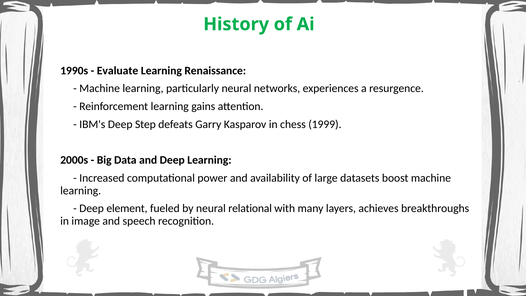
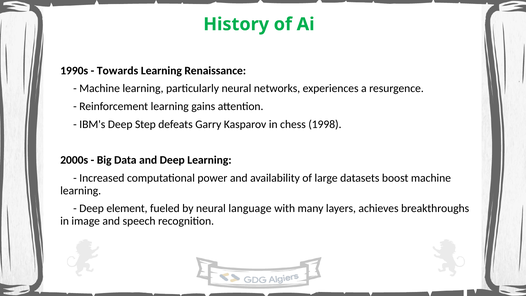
Evaluate: Evaluate -> Towards (118, 71)
1999: 1999 -> 1998 (325, 124)
relational: relational -> language (250, 208)
